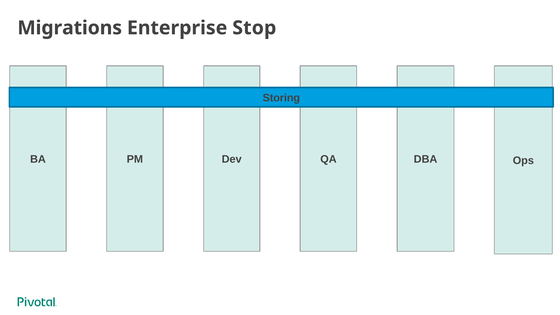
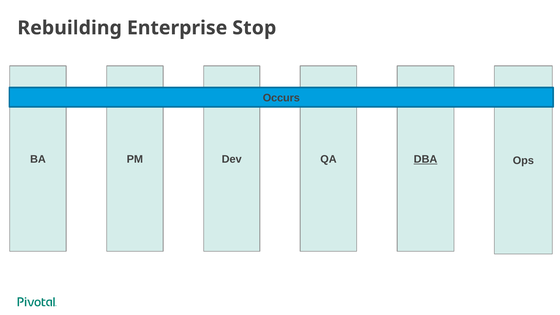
Migrations: Migrations -> Rebuilding (70, 28)
Storing: Storing -> Occurs (281, 98)
DBA underline: none -> present (426, 159)
